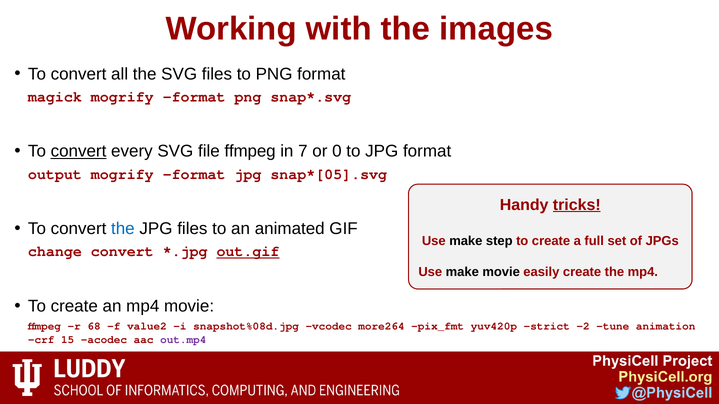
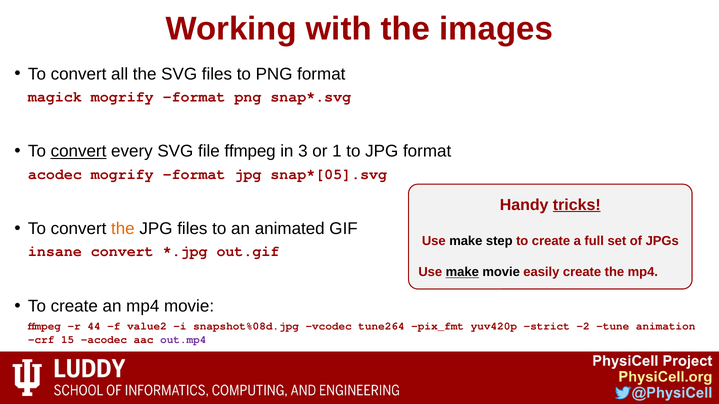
7: 7 -> 3 (303, 152)
0: 0 -> 1 (337, 152)
output: output -> acodec (55, 174)
the colour: blue -> orange (123, 229)
change: change -> insane (55, 252)
out.gif underline: present -> none (248, 252)
make underline: none -> present (462, 272)
68: 68 -> 44 (94, 327)
more264: more264 -> tune264 (381, 327)
